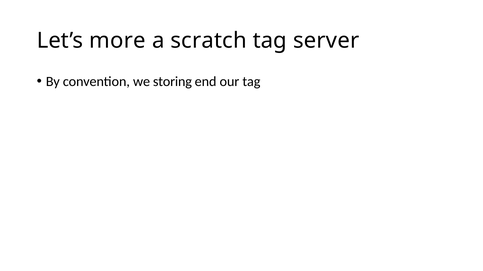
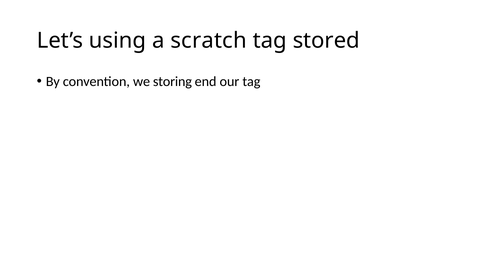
more: more -> using (118, 41)
server: server -> stored (326, 41)
